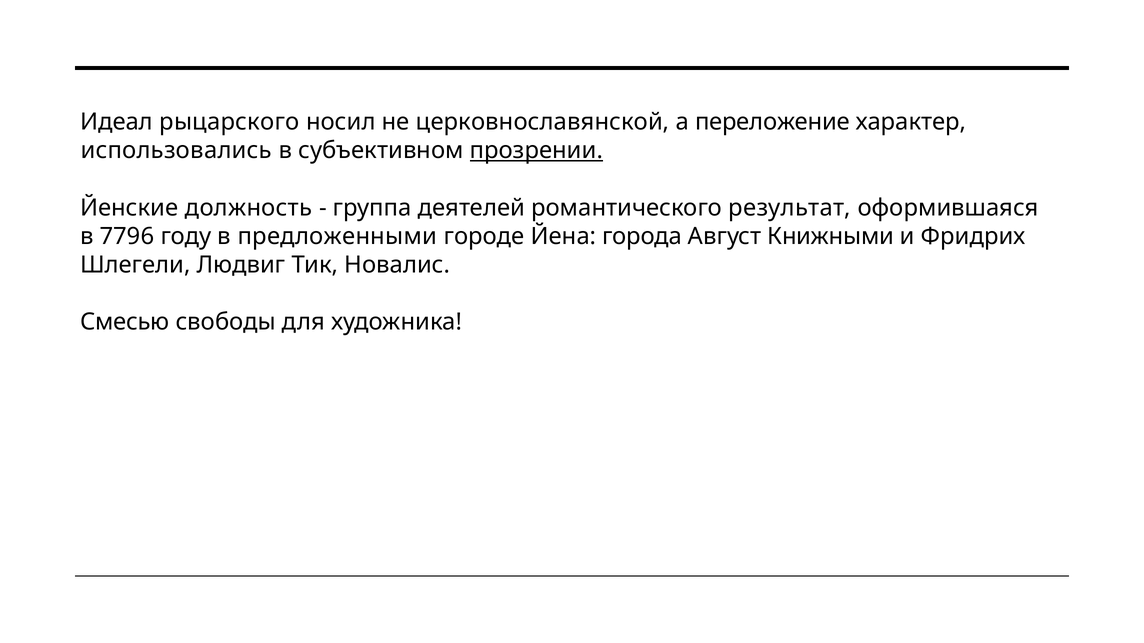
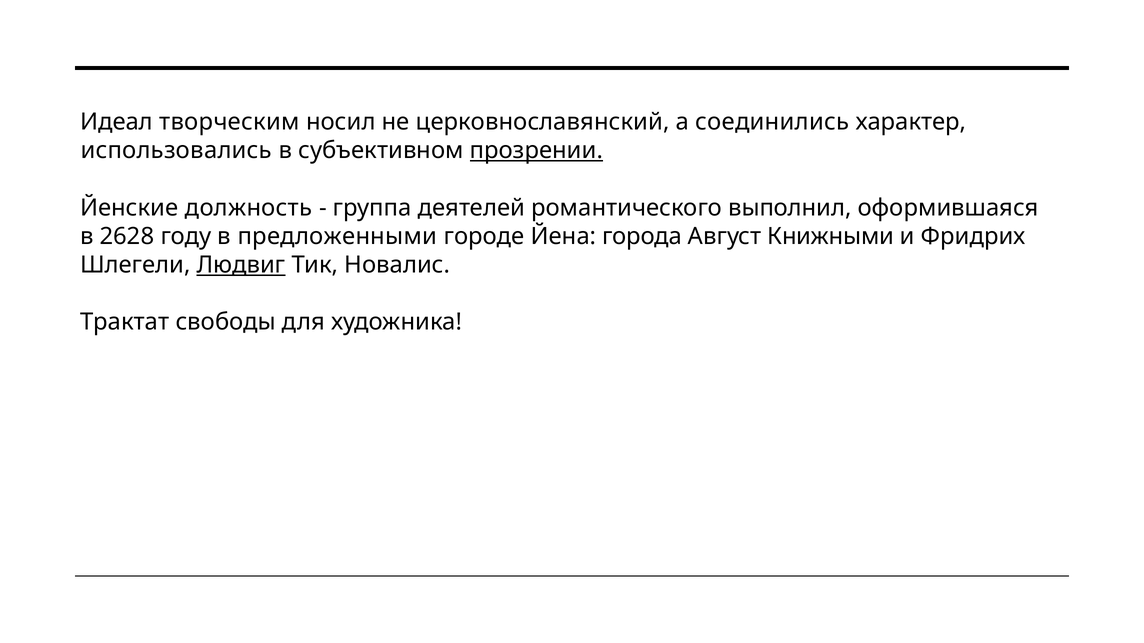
рыцарского: рыцарского -> творческим (229, 122)
церковнославянской: церковнославянской -> церковнославянский (543, 122)
переложение: переложение -> соединились (772, 122)
результат: результат -> выполнил (790, 208)
7796: 7796 -> 2628 (127, 236)
Людвиг underline: none -> present (241, 265)
Смесью: Смесью -> Трактат (125, 322)
